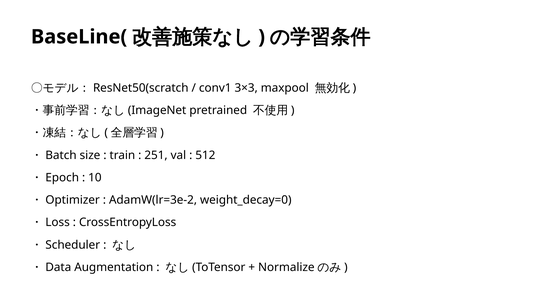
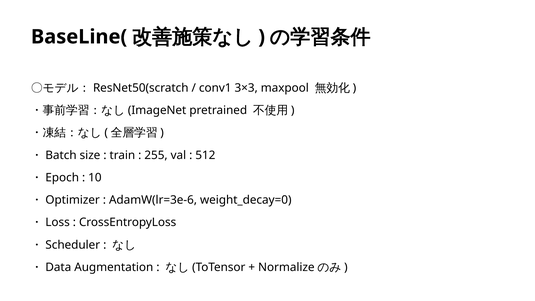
251: 251 -> 255 (156, 155)
AdamW(lr=3e-2: AdamW(lr=3e-2 -> AdamW(lr=3e-6 (153, 200)
